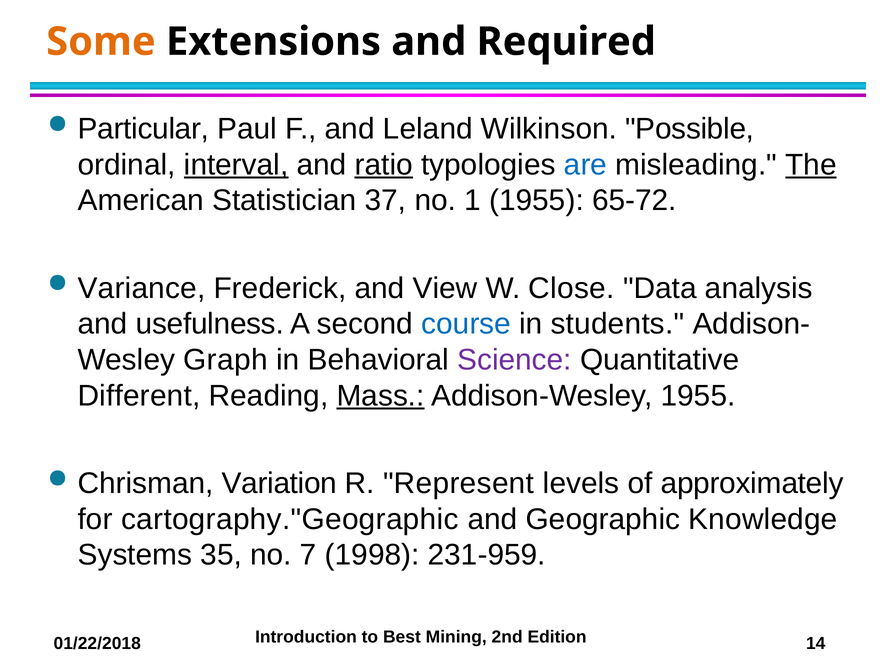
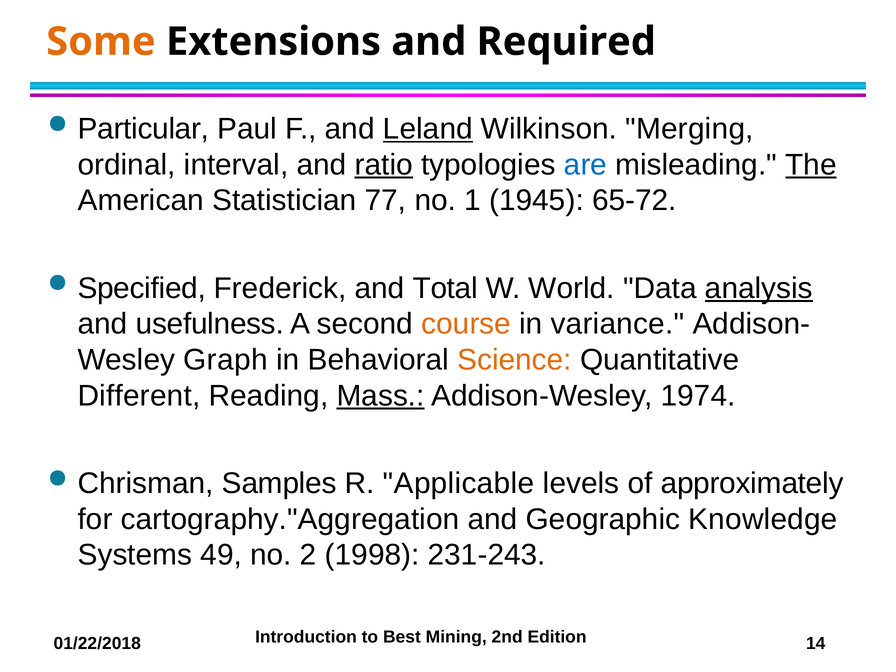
Leland underline: none -> present (428, 129)
Possible: Possible -> Merging (689, 129)
interval underline: present -> none (236, 165)
37: 37 -> 77 (385, 201)
1 1955: 1955 -> 1945 (536, 201)
Variance: Variance -> Specified (142, 288)
View: View -> Total (445, 288)
Close: Close -> World (572, 288)
analysis underline: none -> present (759, 288)
course colour: blue -> orange (466, 324)
students: students -> variance (617, 324)
Science colour: purple -> orange (514, 360)
Addison-Wesley 1955: 1955 -> 1974 (698, 396)
Variation: Variation -> Samples (279, 483)
Represent: Represent -> Applicable (459, 483)
cartography."Geographic: cartography."Geographic -> cartography."Aggregation (290, 519)
35: 35 -> 49 (221, 555)
7: 7 -> 2 (308, 555)
231-959: 231-959 -> 231-243 (487, 555)
